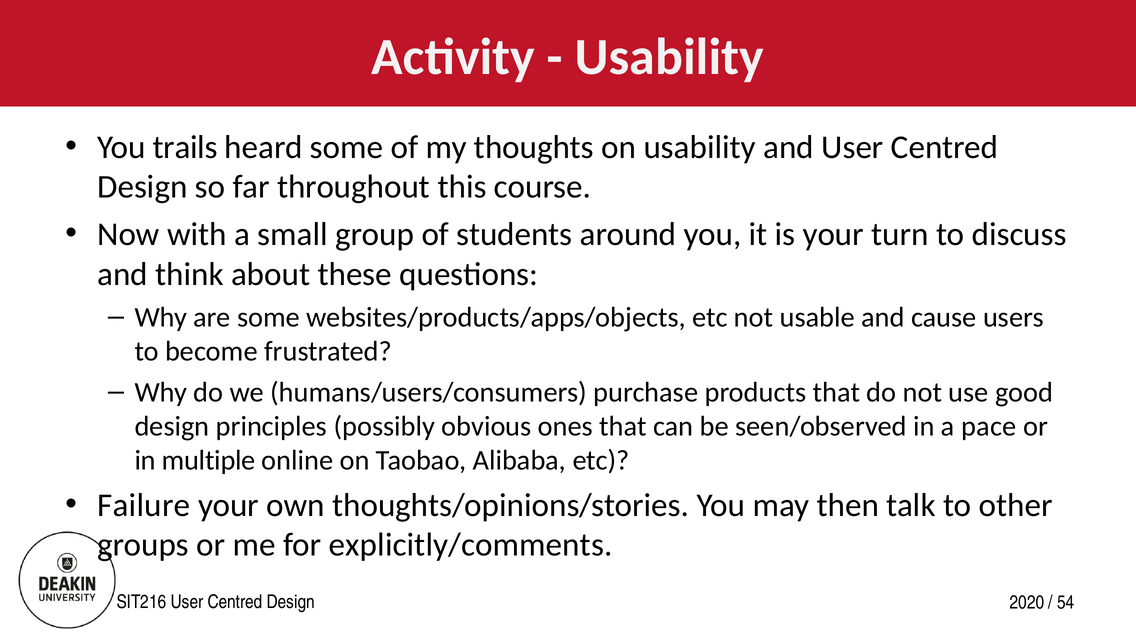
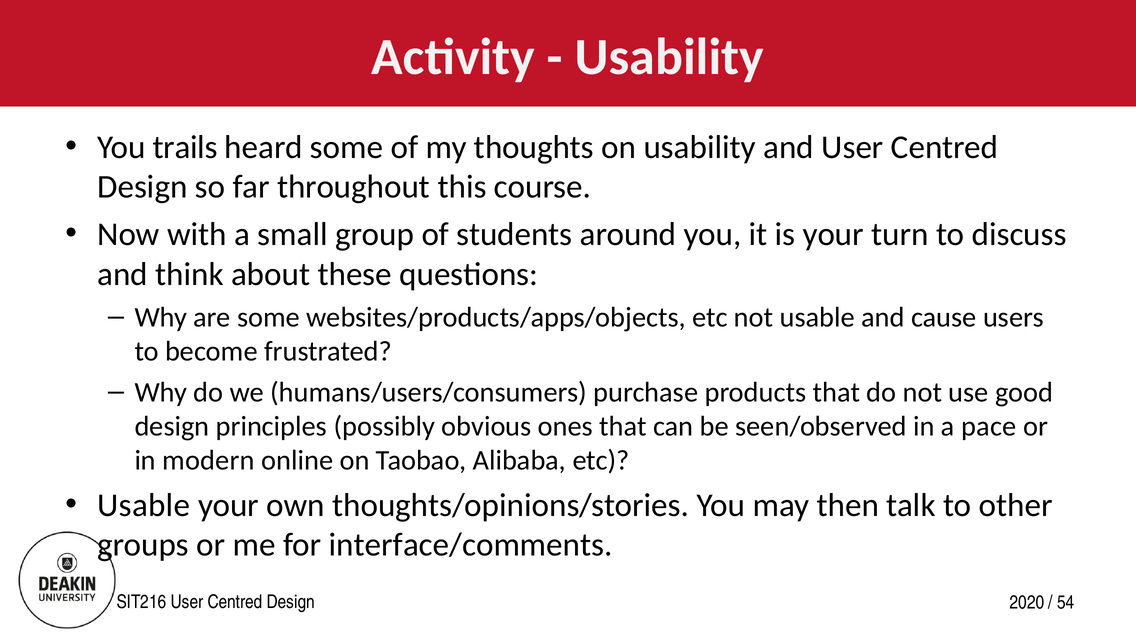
multiple: multiple -> modern (209, 460)
Failure: Failure -> Usable (144, 505)
explicitly/comments: explicitly/comments -> interface/comments (471, 545)
